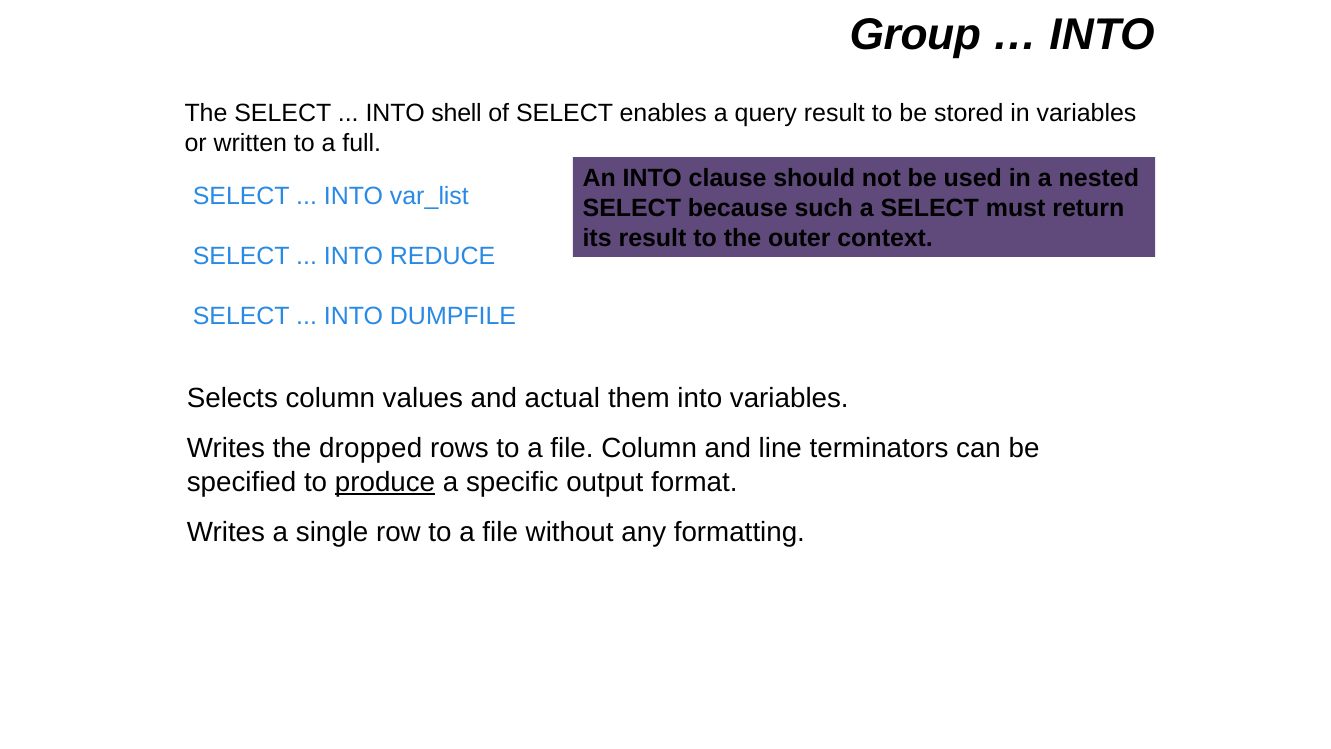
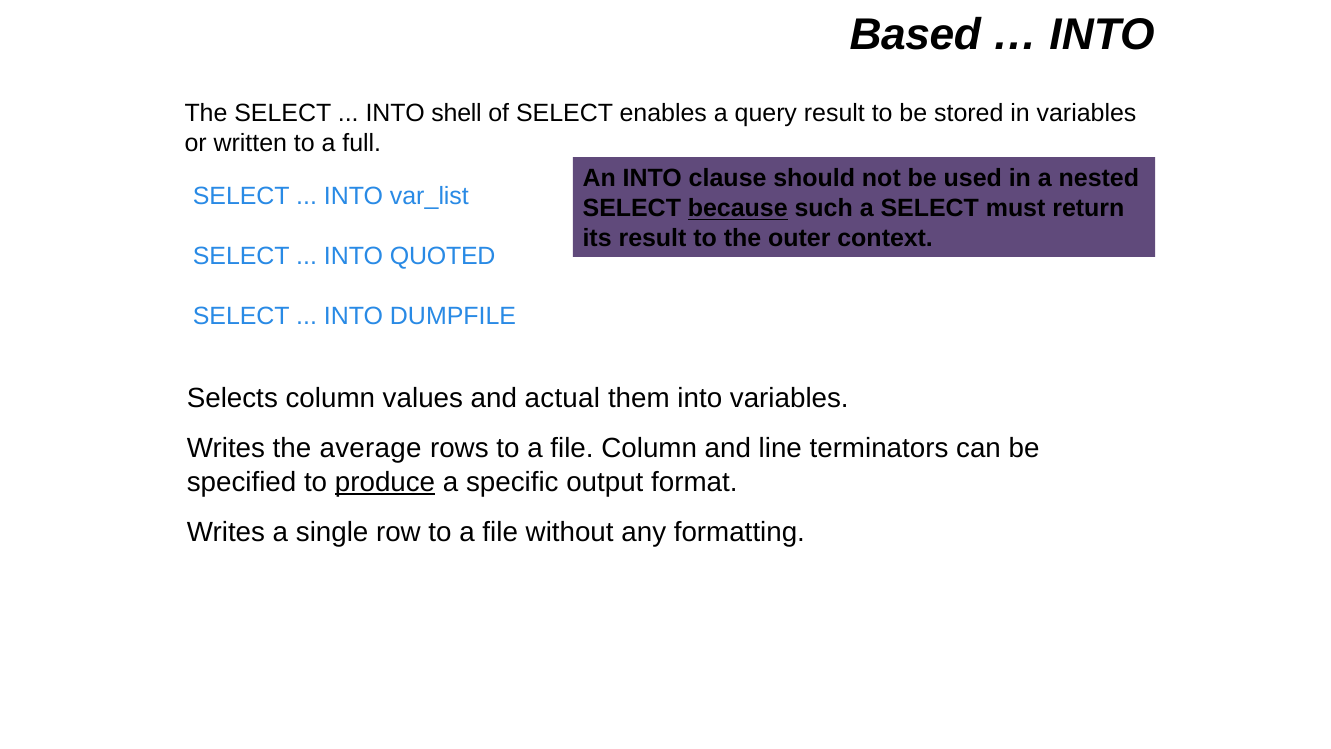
Group: Group -> Based (915, 35)
because underline: none -> present (738, 209)
REDUCE: REDUCE -> QUOTED (443, 256)
dropped: dropped -> average (371, 449)
